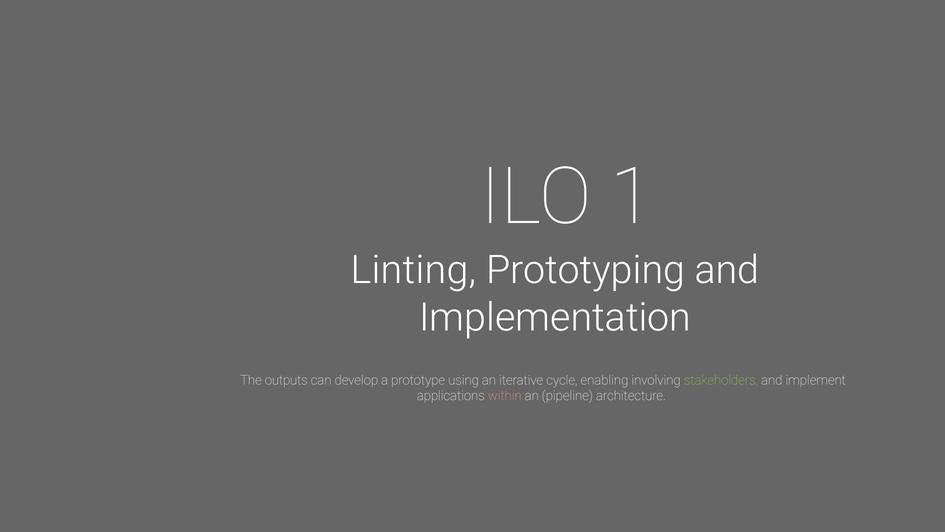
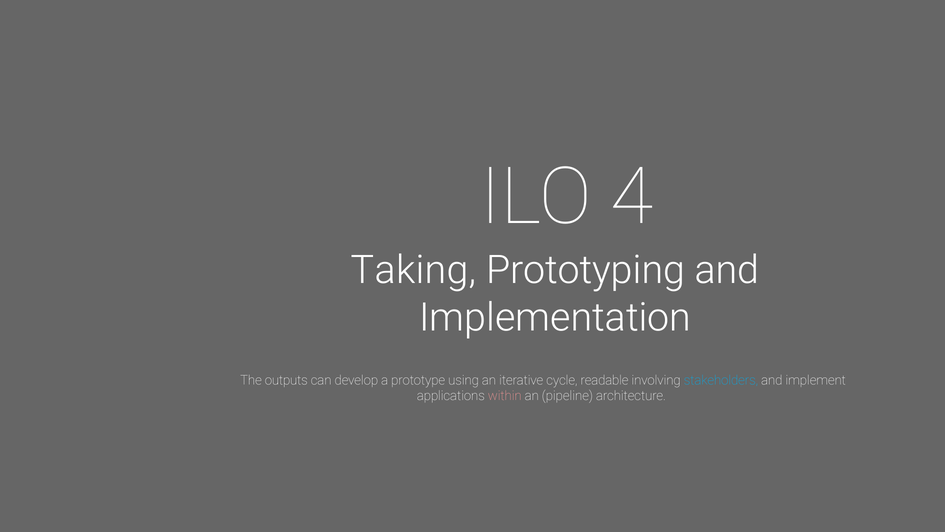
1: 1 -> 4 (632, 197)
Linting: Linting -> Taking (414, 270)
enabling: enabling -> readable (604, 380)
stakeholders colour: light green -> light blue (721, 380)
